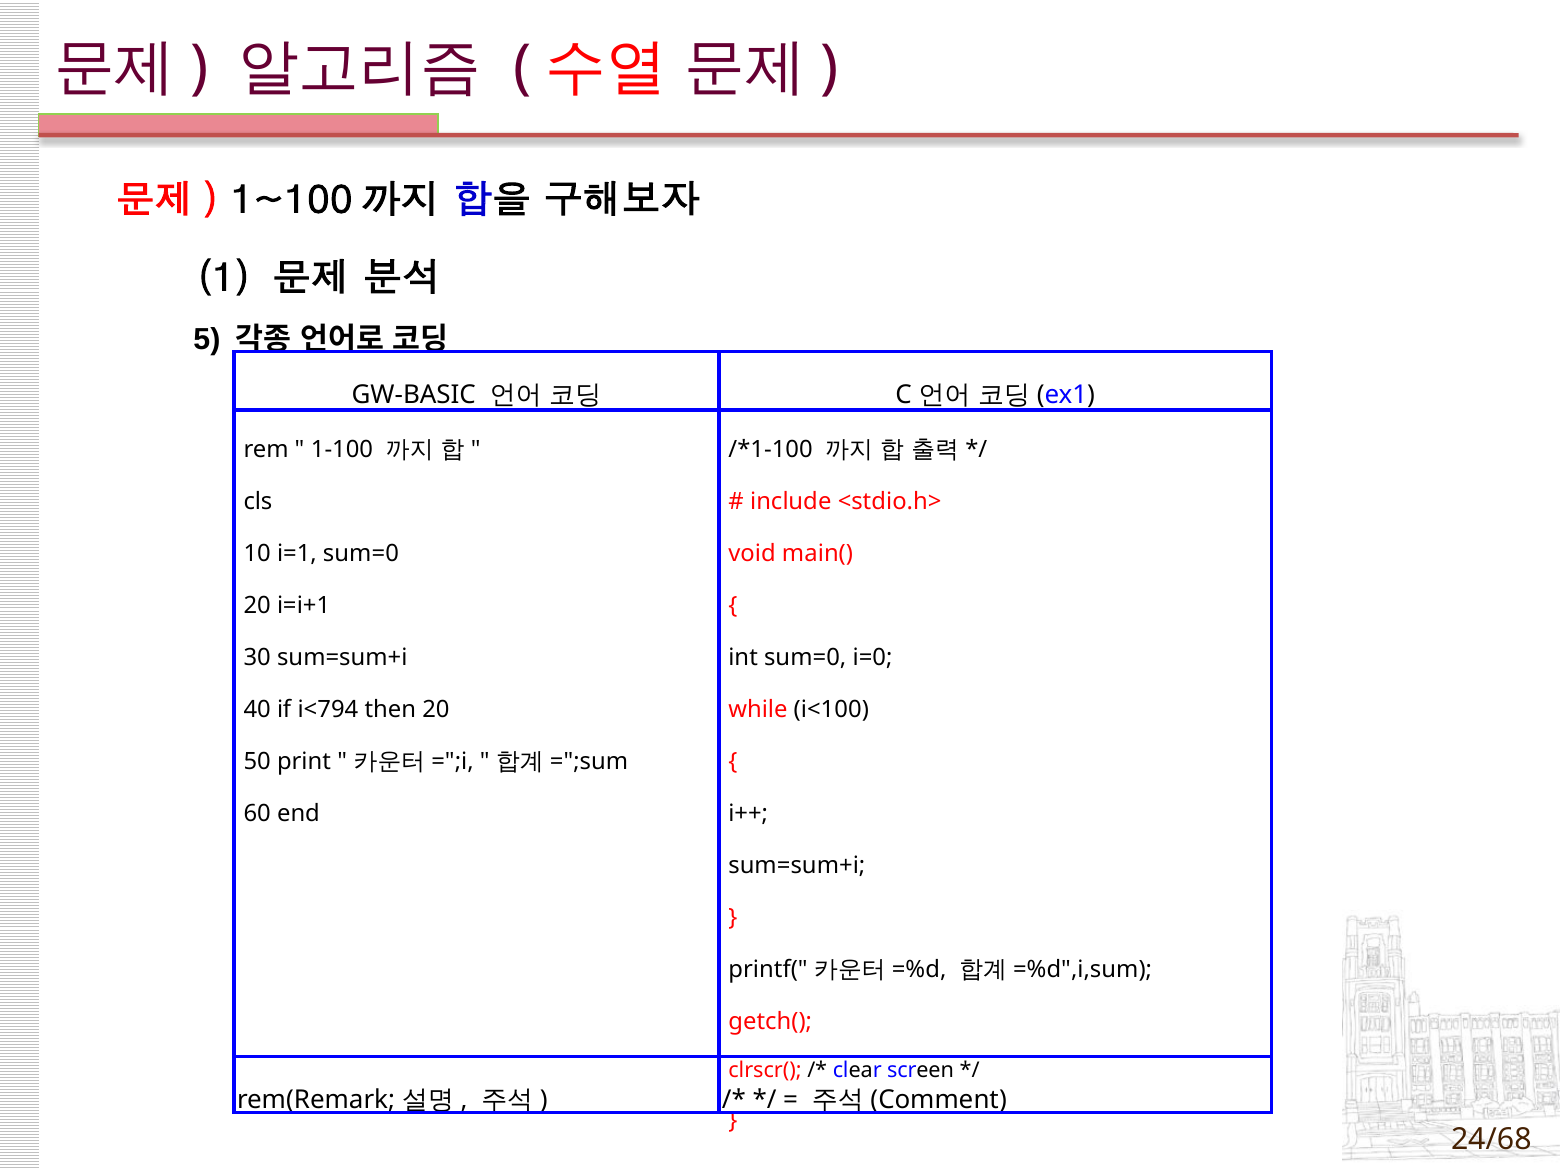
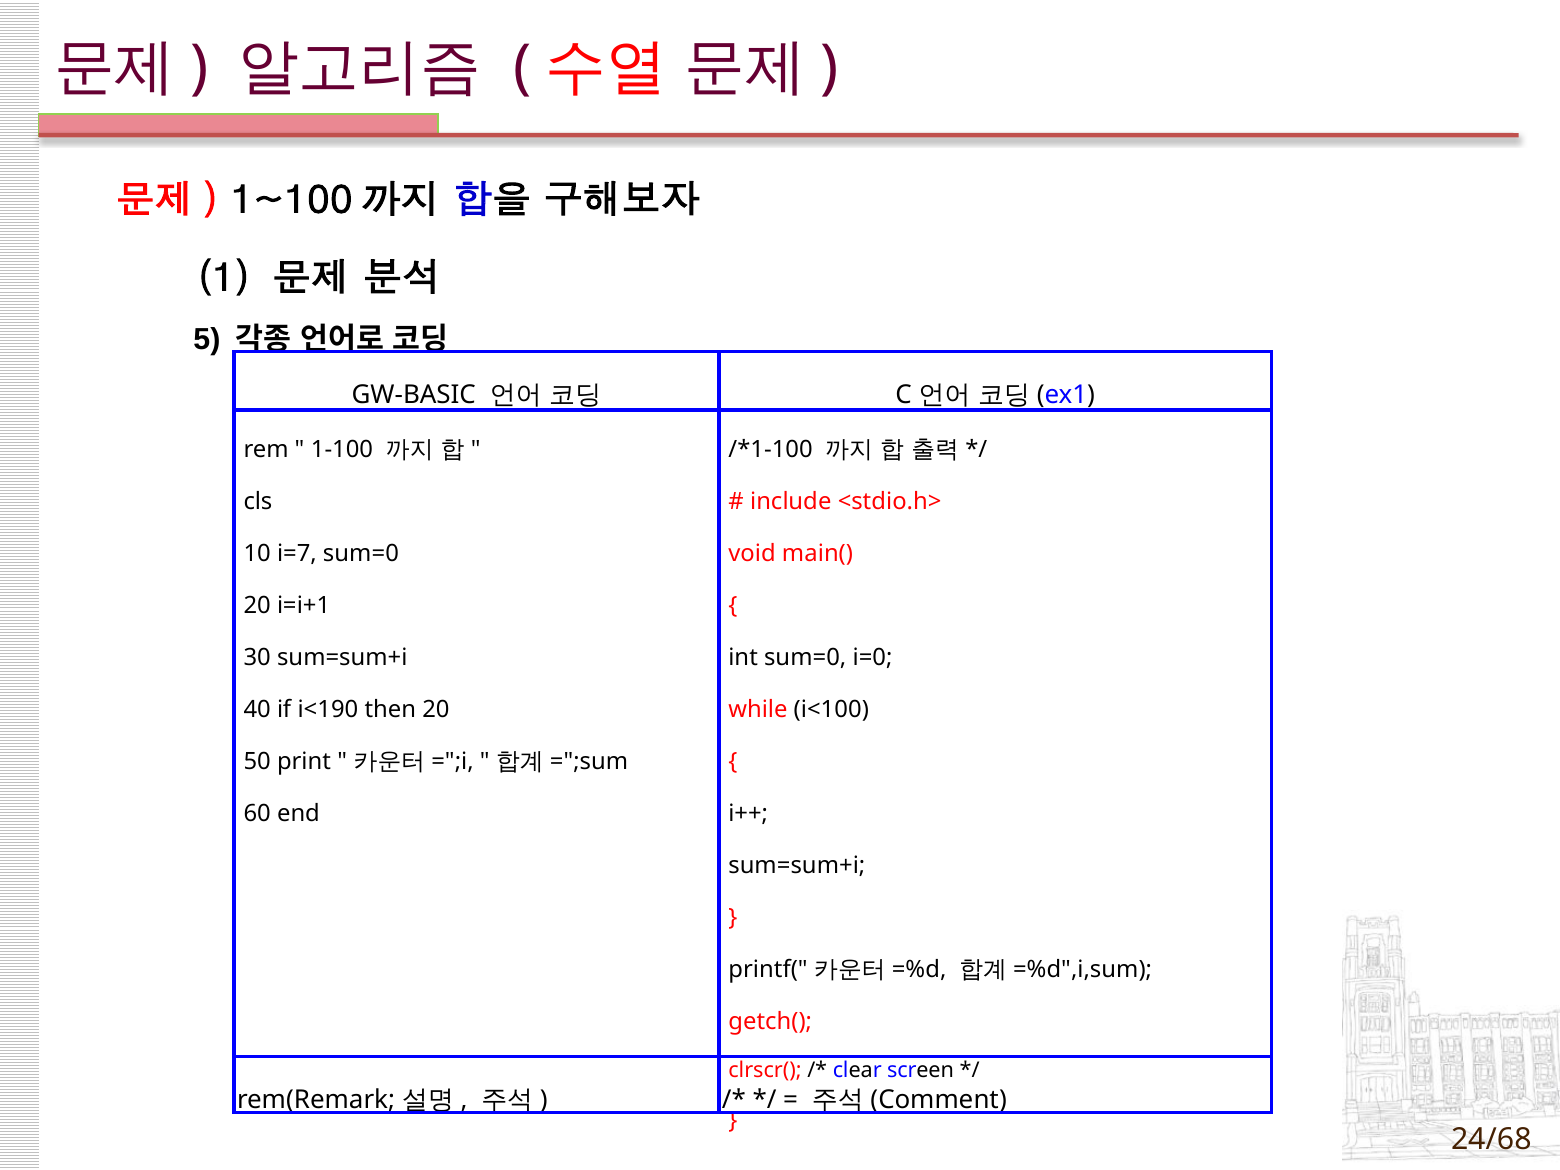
i=1: i=1 -> i=7 (297, 554)
i<794: i<794 -> i<190 (328, 710)
